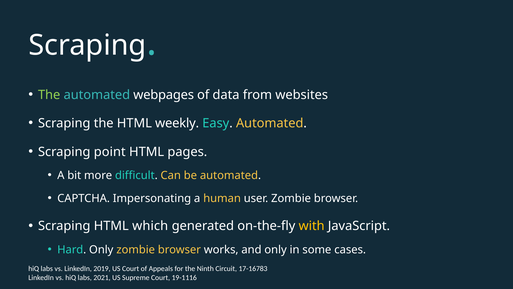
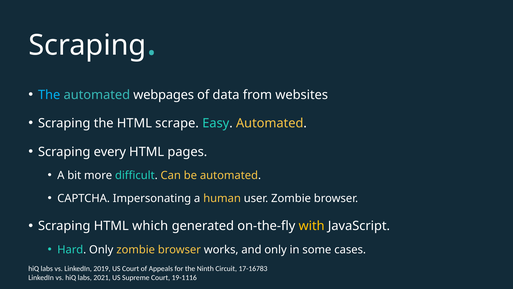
The colour: light green -> light blue (49, 95)
weekly: weekly -> scrape (177, 123)
point: point -> every (110, 152)
